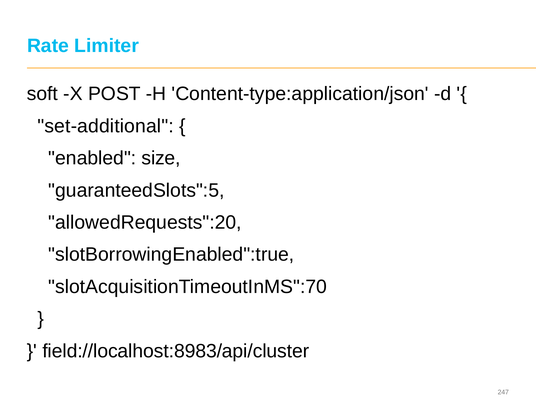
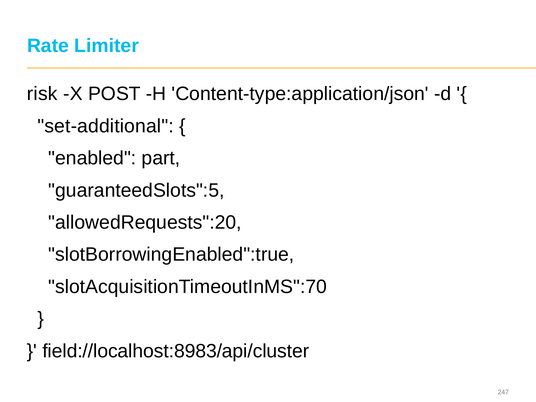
soft: soft -> risk (42, 94)
size: size -> part (161, 158)
